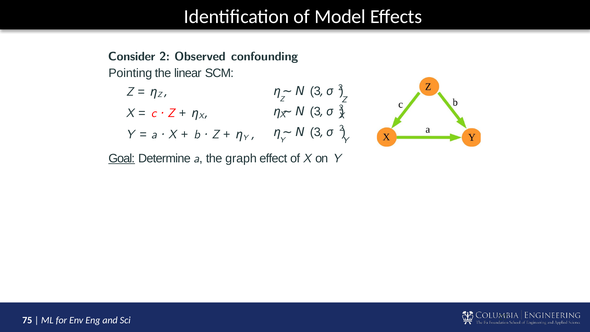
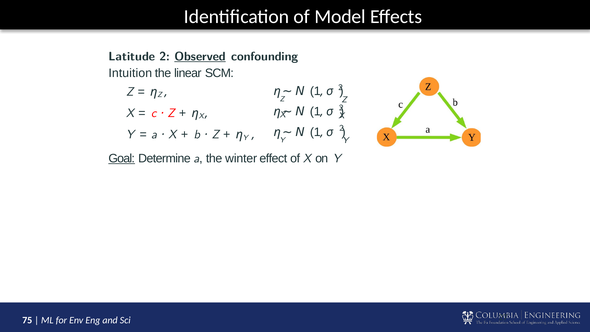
Consider: Consider -> Latitude (132, 56)
Observed underline: none -> present (200, 56)
Pointing: Pointing -> Intuition (130, 73)
3: 3 -> 1 (315, 91)
3: 3 -> 1 (315, 112)
3: 3 -> 1 (315, 132)
graph: graph -> winter (241, 158)
